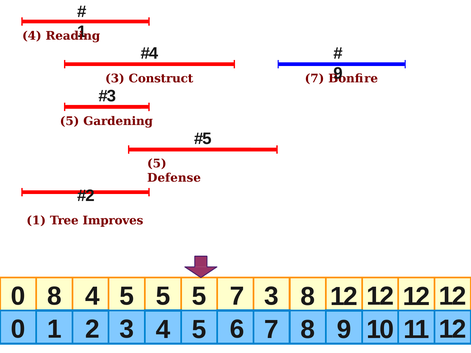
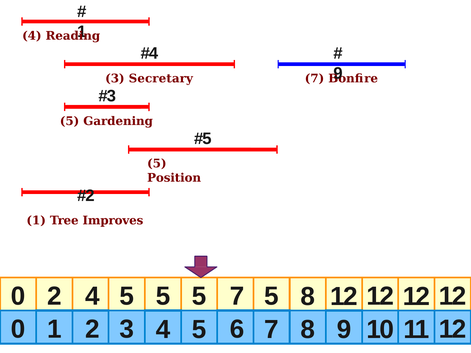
Construct: Construct -> Secretary (161, 79)
Defense: Defense -> Position (174, 178)
0 8: 8 -> 2 (54, 297)
7 3: 3 -> 5 (272, 297)
